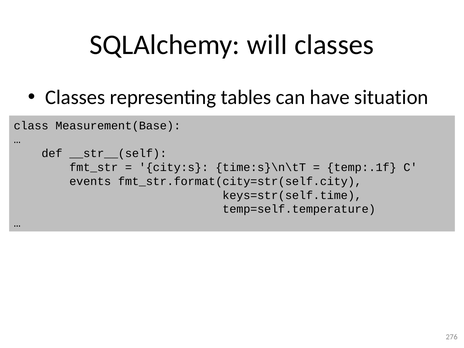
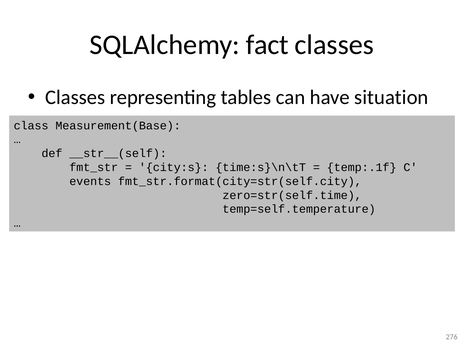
will: will -> fact (267, 45)
keys=str(self.time: keys=str(self.time -> zero=str(self.time (292, 195)
